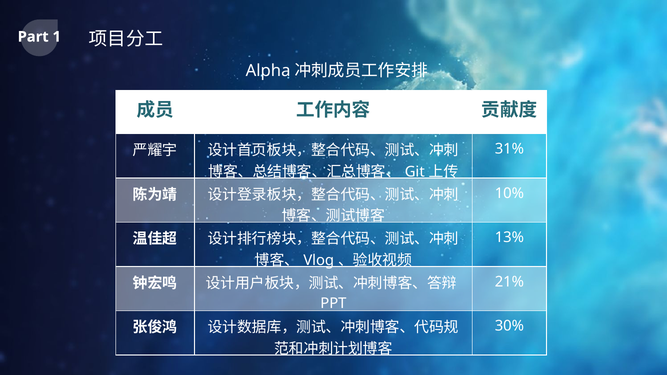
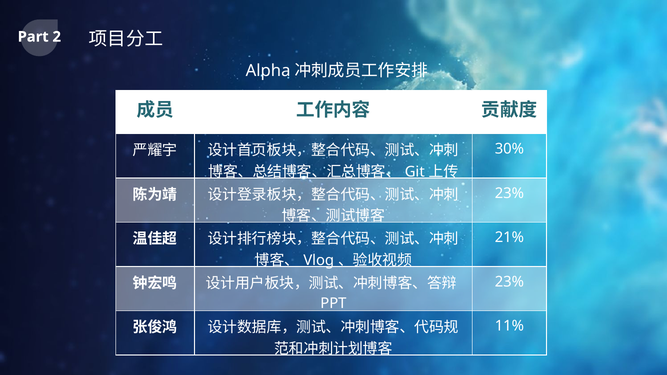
1: 1 -> 2 (57, 37)
31%: 31% -> 30% (509, 149)
10%: 10% -> 23% (509, 193)
13%: 13% -> 21% (509, 238)
21%: 21% -> 23% (509, 282)
30%: 30% -> 11% (509, 326)
